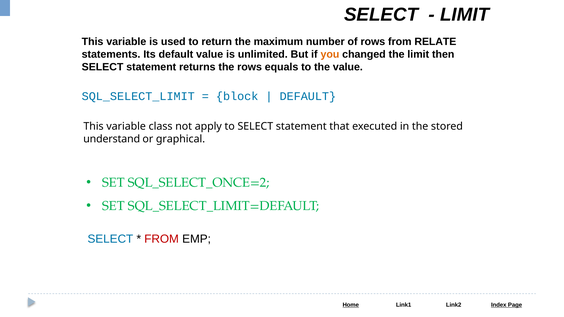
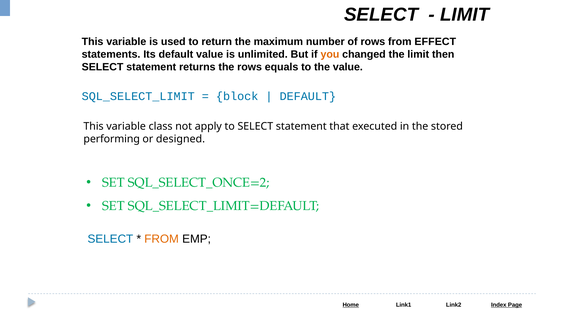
RELATE: RELATE -> EFFECT (435, 42)
understand: understand -> performing (112, 139)
graphical: graphical -> designed (181, 139)
FROM colour: red -> orange (162, 239)
